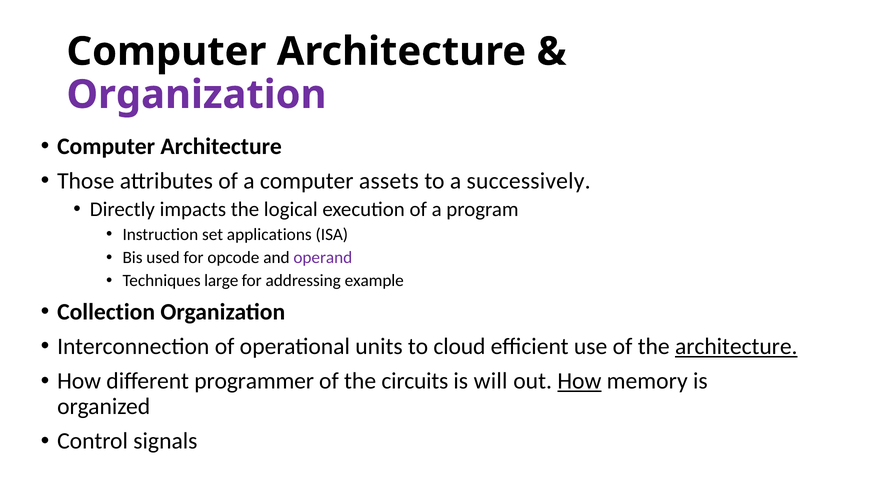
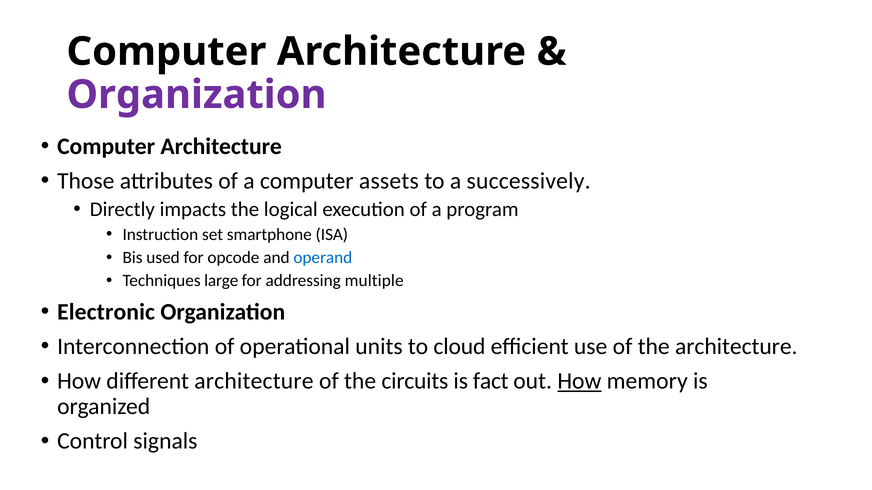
applications: applications -> smartphone (269, 235)
operand colour: purple -> blue (323, 258)
example: example -> multiple (374, 281)
Collection: Collection -> Electronic (106, 312)
architecture underline: present -> none (736, 347)
different programmer: programmer -> architecture (254, 381)
will: will -> fact (491, 381)
